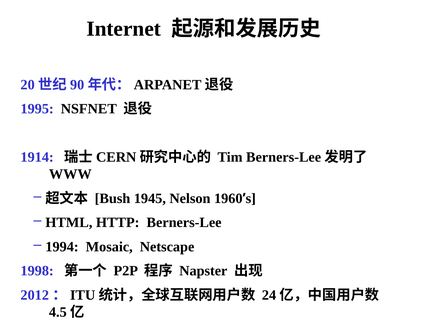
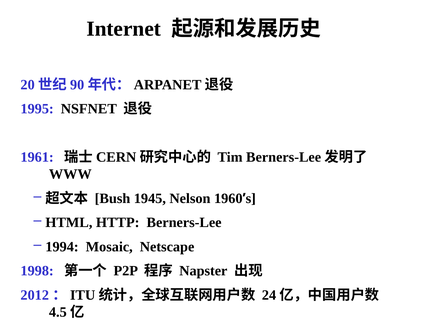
1914: 1914 -> 1961 (37, 157)
